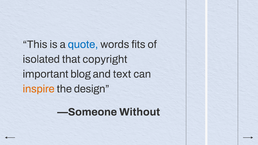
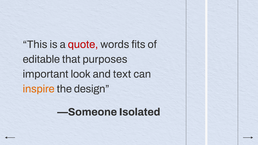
quote colour: blue -> red (83, 44)
isolated: isolated -> editable (41, 59)
copyright: copyright -> purposes (105, 59)
blog: blog -> look (81, 74)
Without: Without -> Isolated (140, 112)
